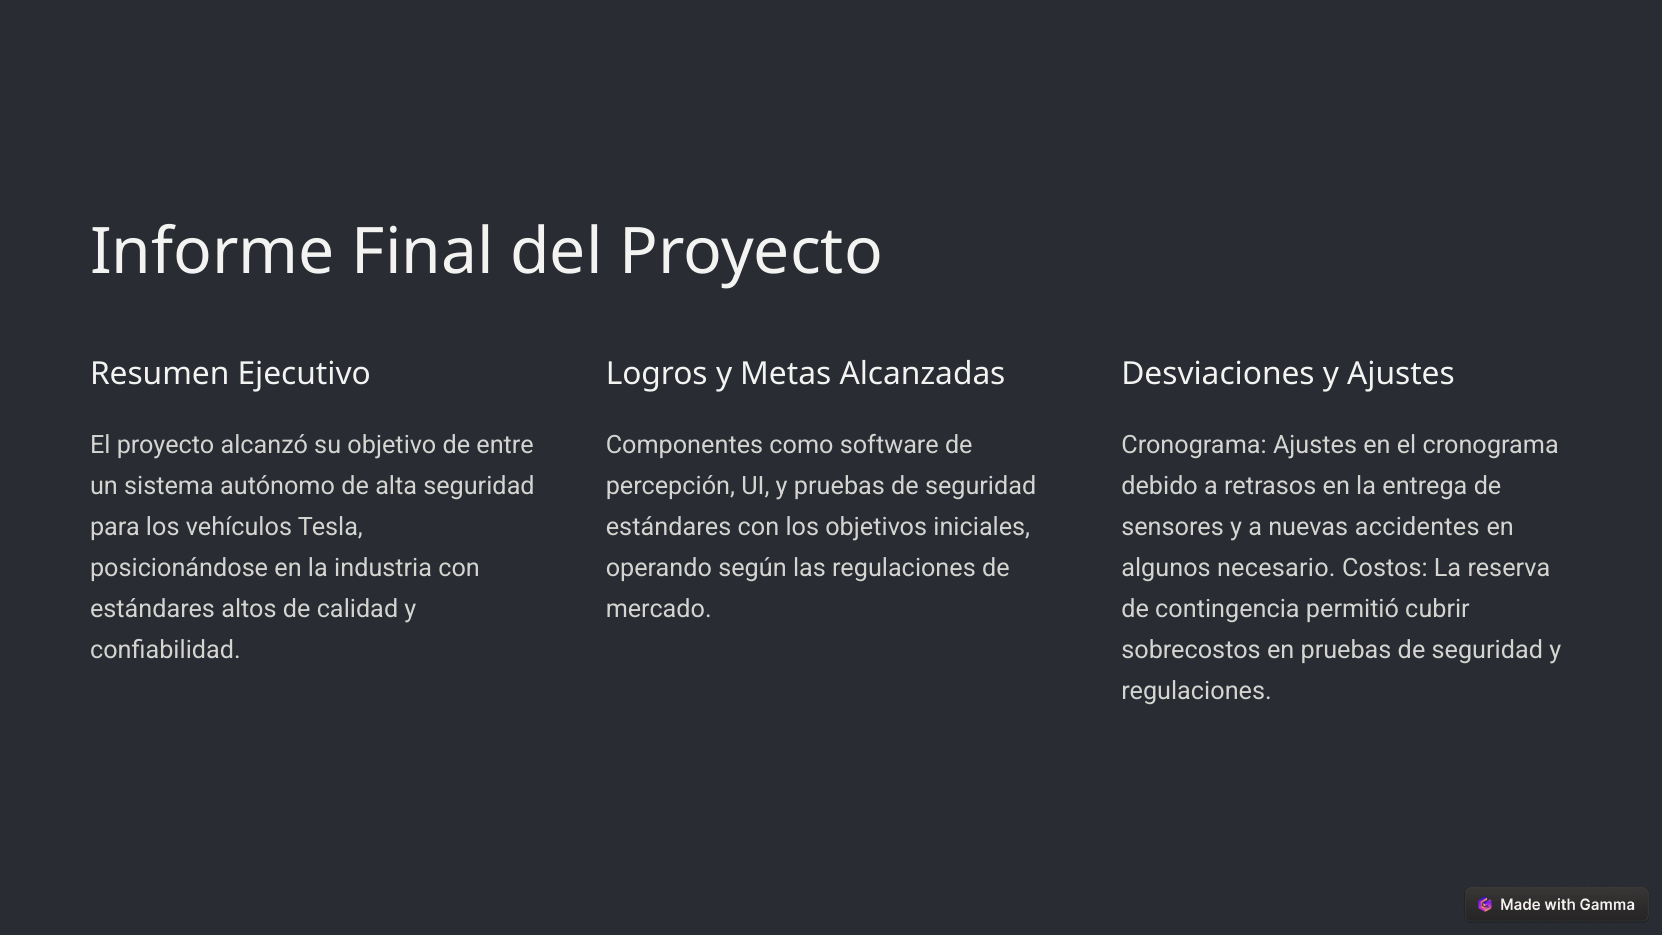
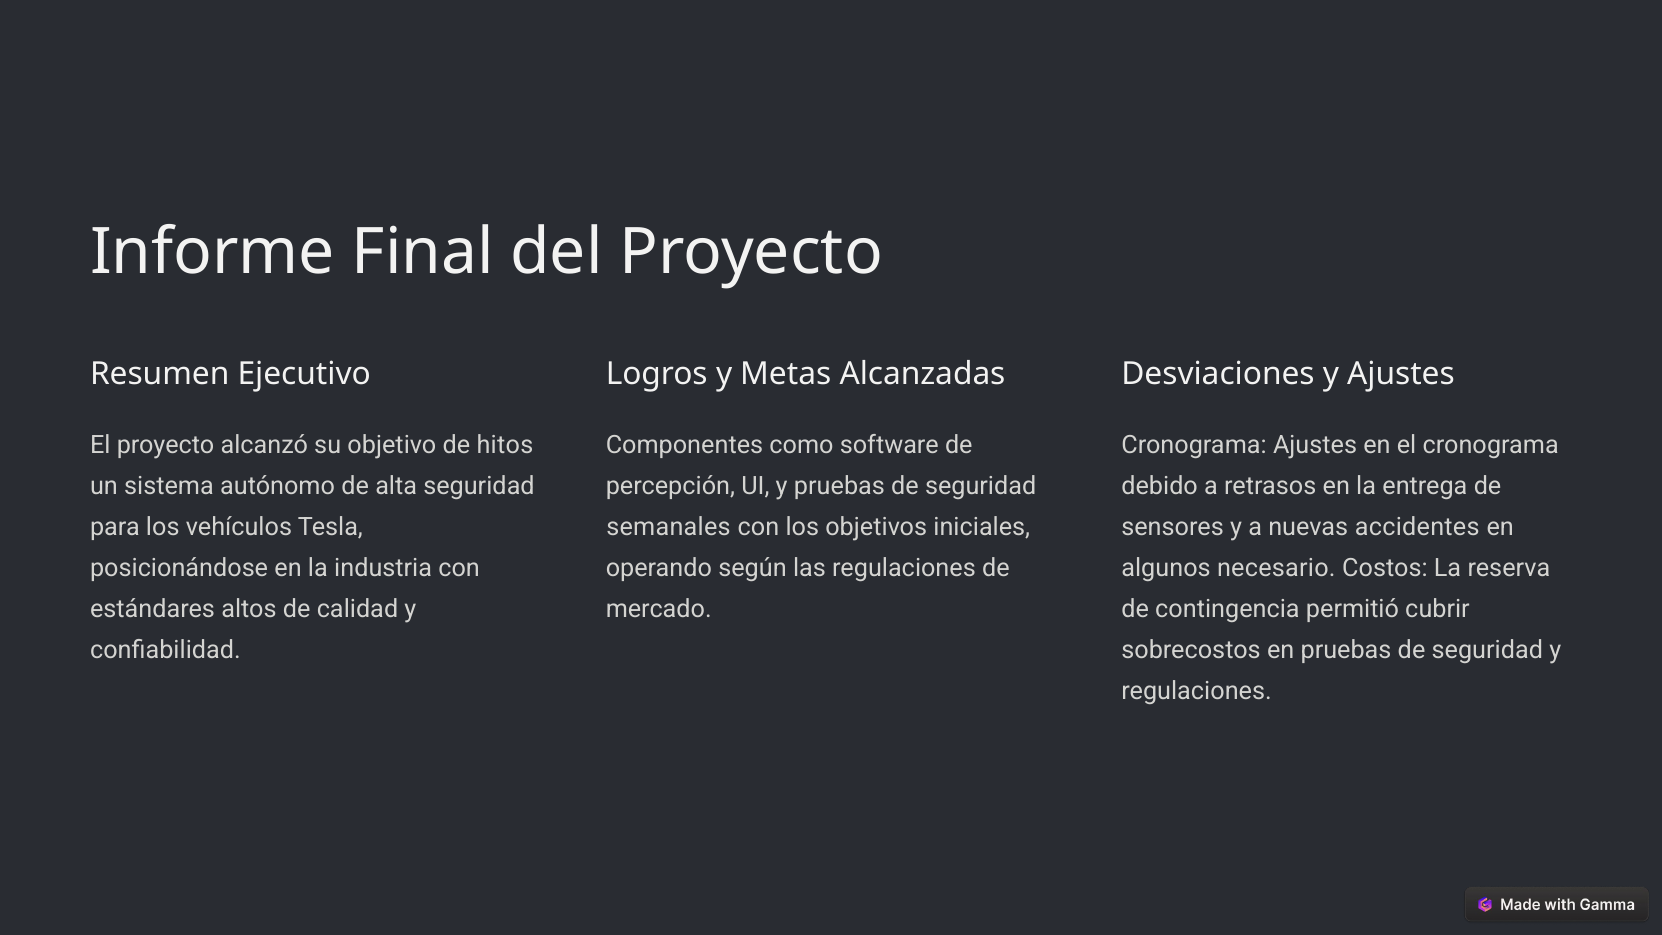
entre: entre -> hitos (505, 445)
estándares: estándares -> semanales (668, 527)
